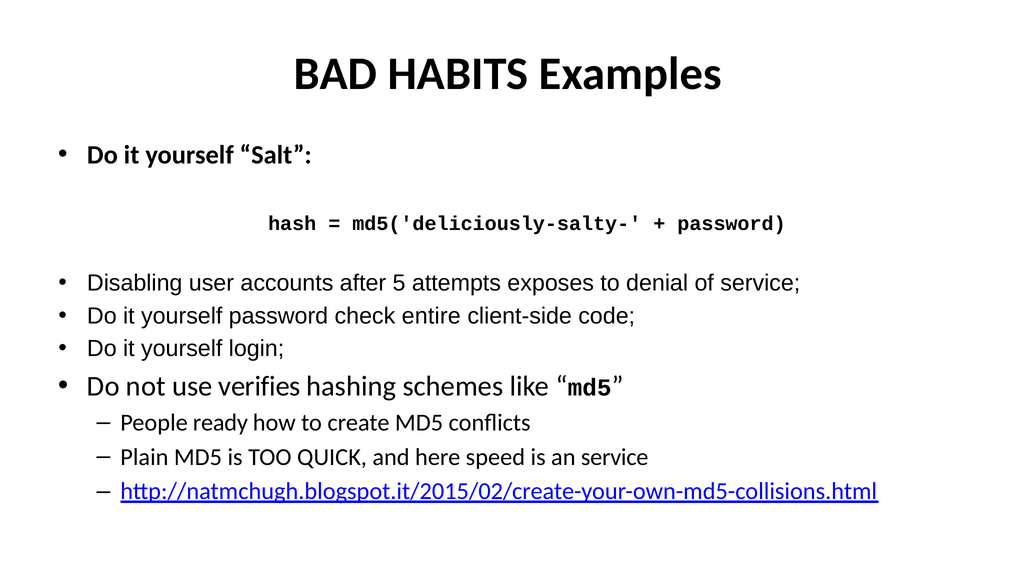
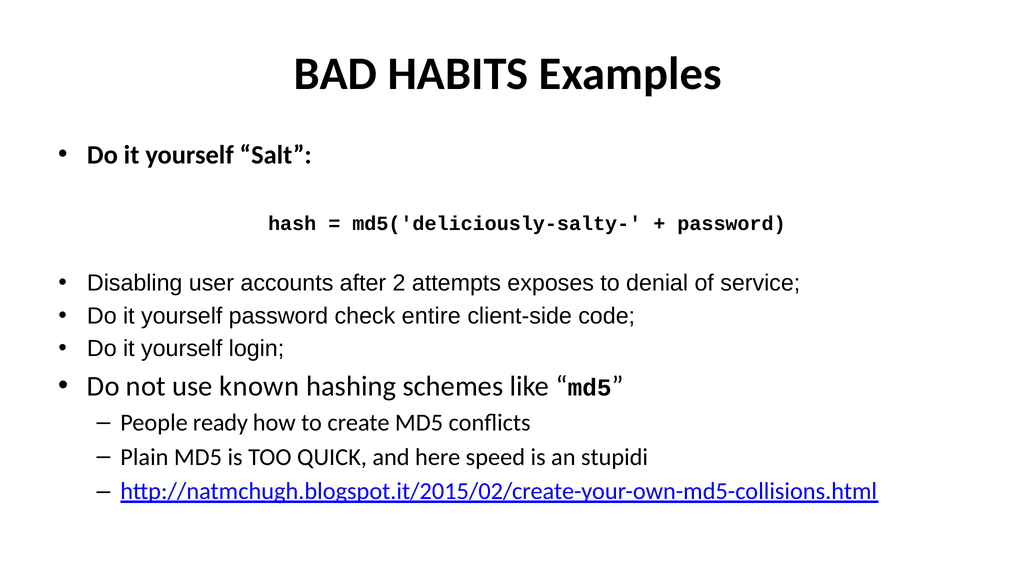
5: 5 -> 2 (399, 283)
verifies: verifies -> known (259, 386)
an service: service -> stupidi (615, 457)
